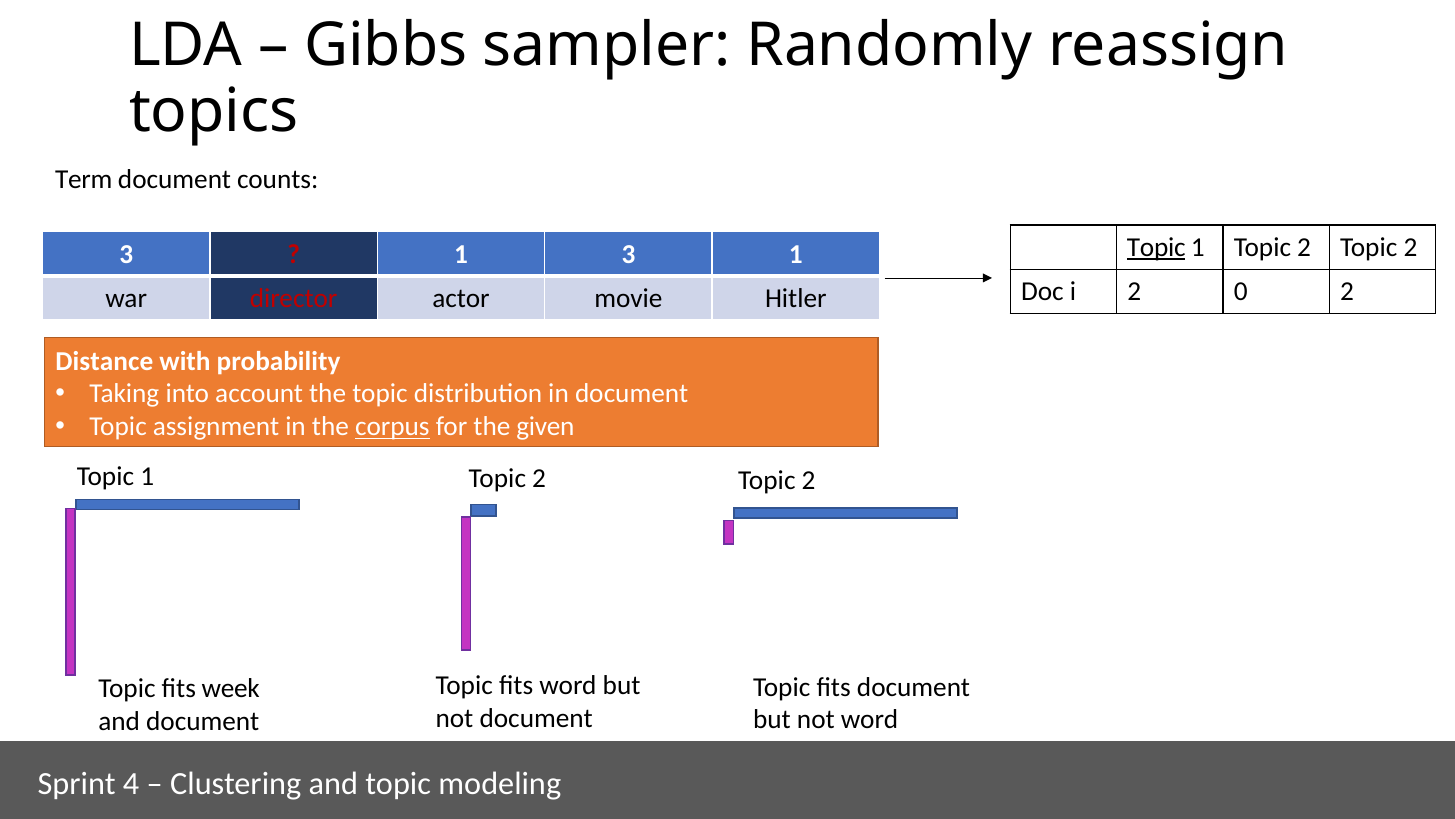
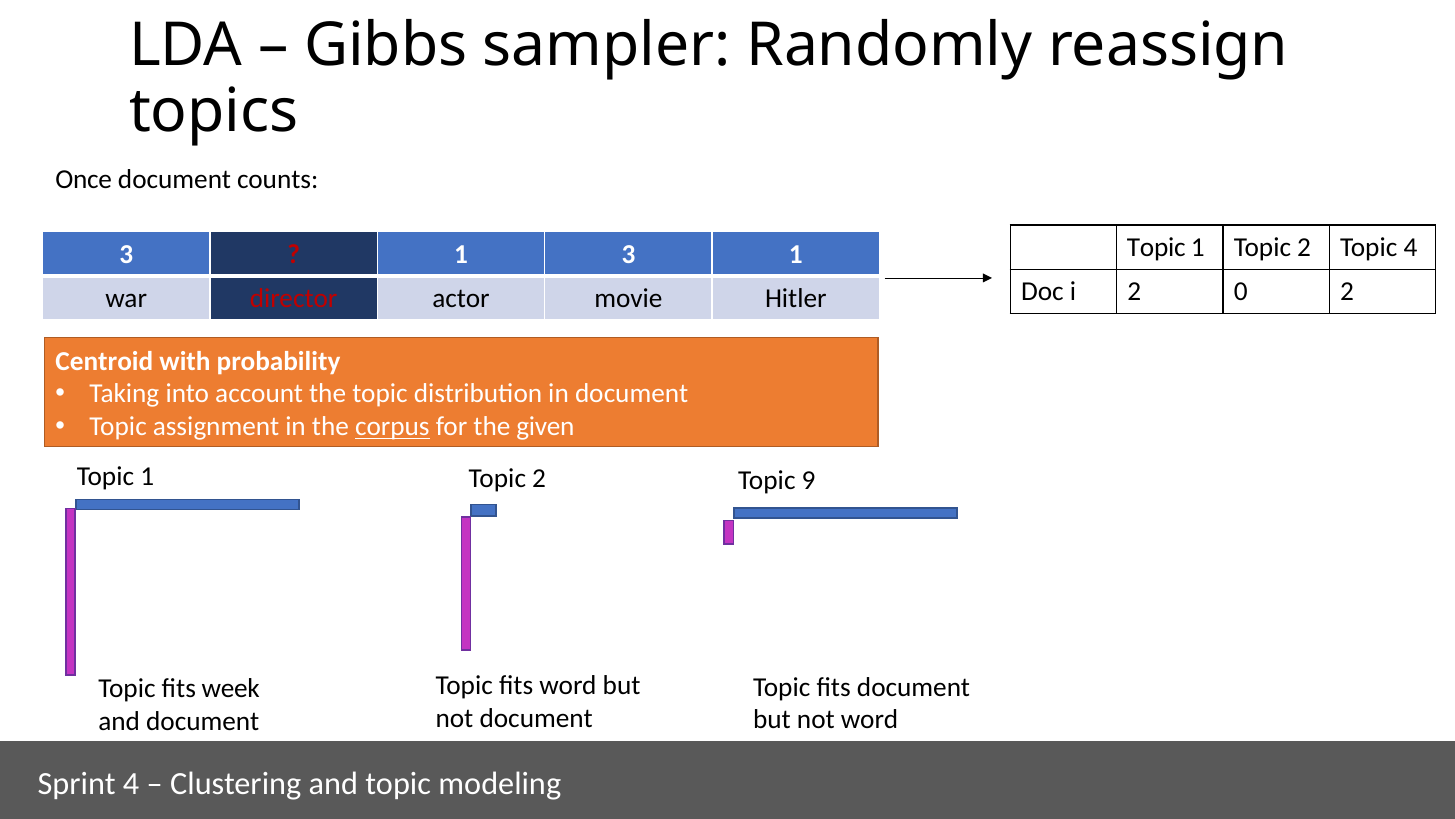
Term: Term -> Once (84, 179)
Topic underline: present -> none (1156, 247)
2: 2 -> 4 (1410, 247)
Distance: Distance -> Centroid (104, 361)
2: 2 -> 9 (809, 480)
